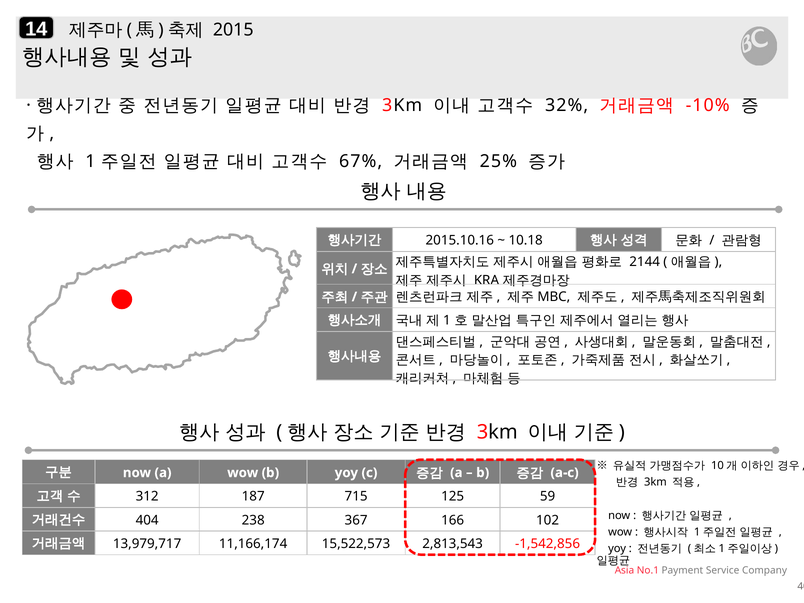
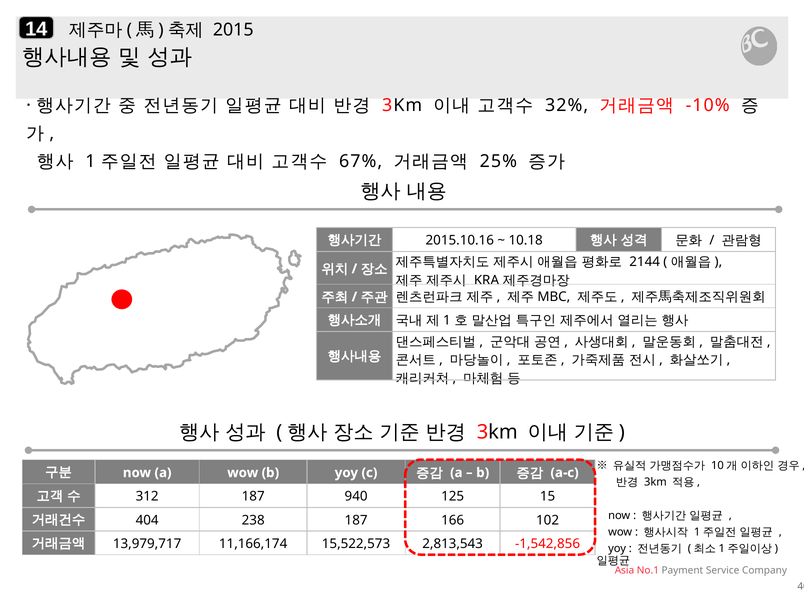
715: 715 -> 940 (356, 497)
59: 59 -> 15 (548, 497)
238 367: 367 -> 187 (356, 520)
